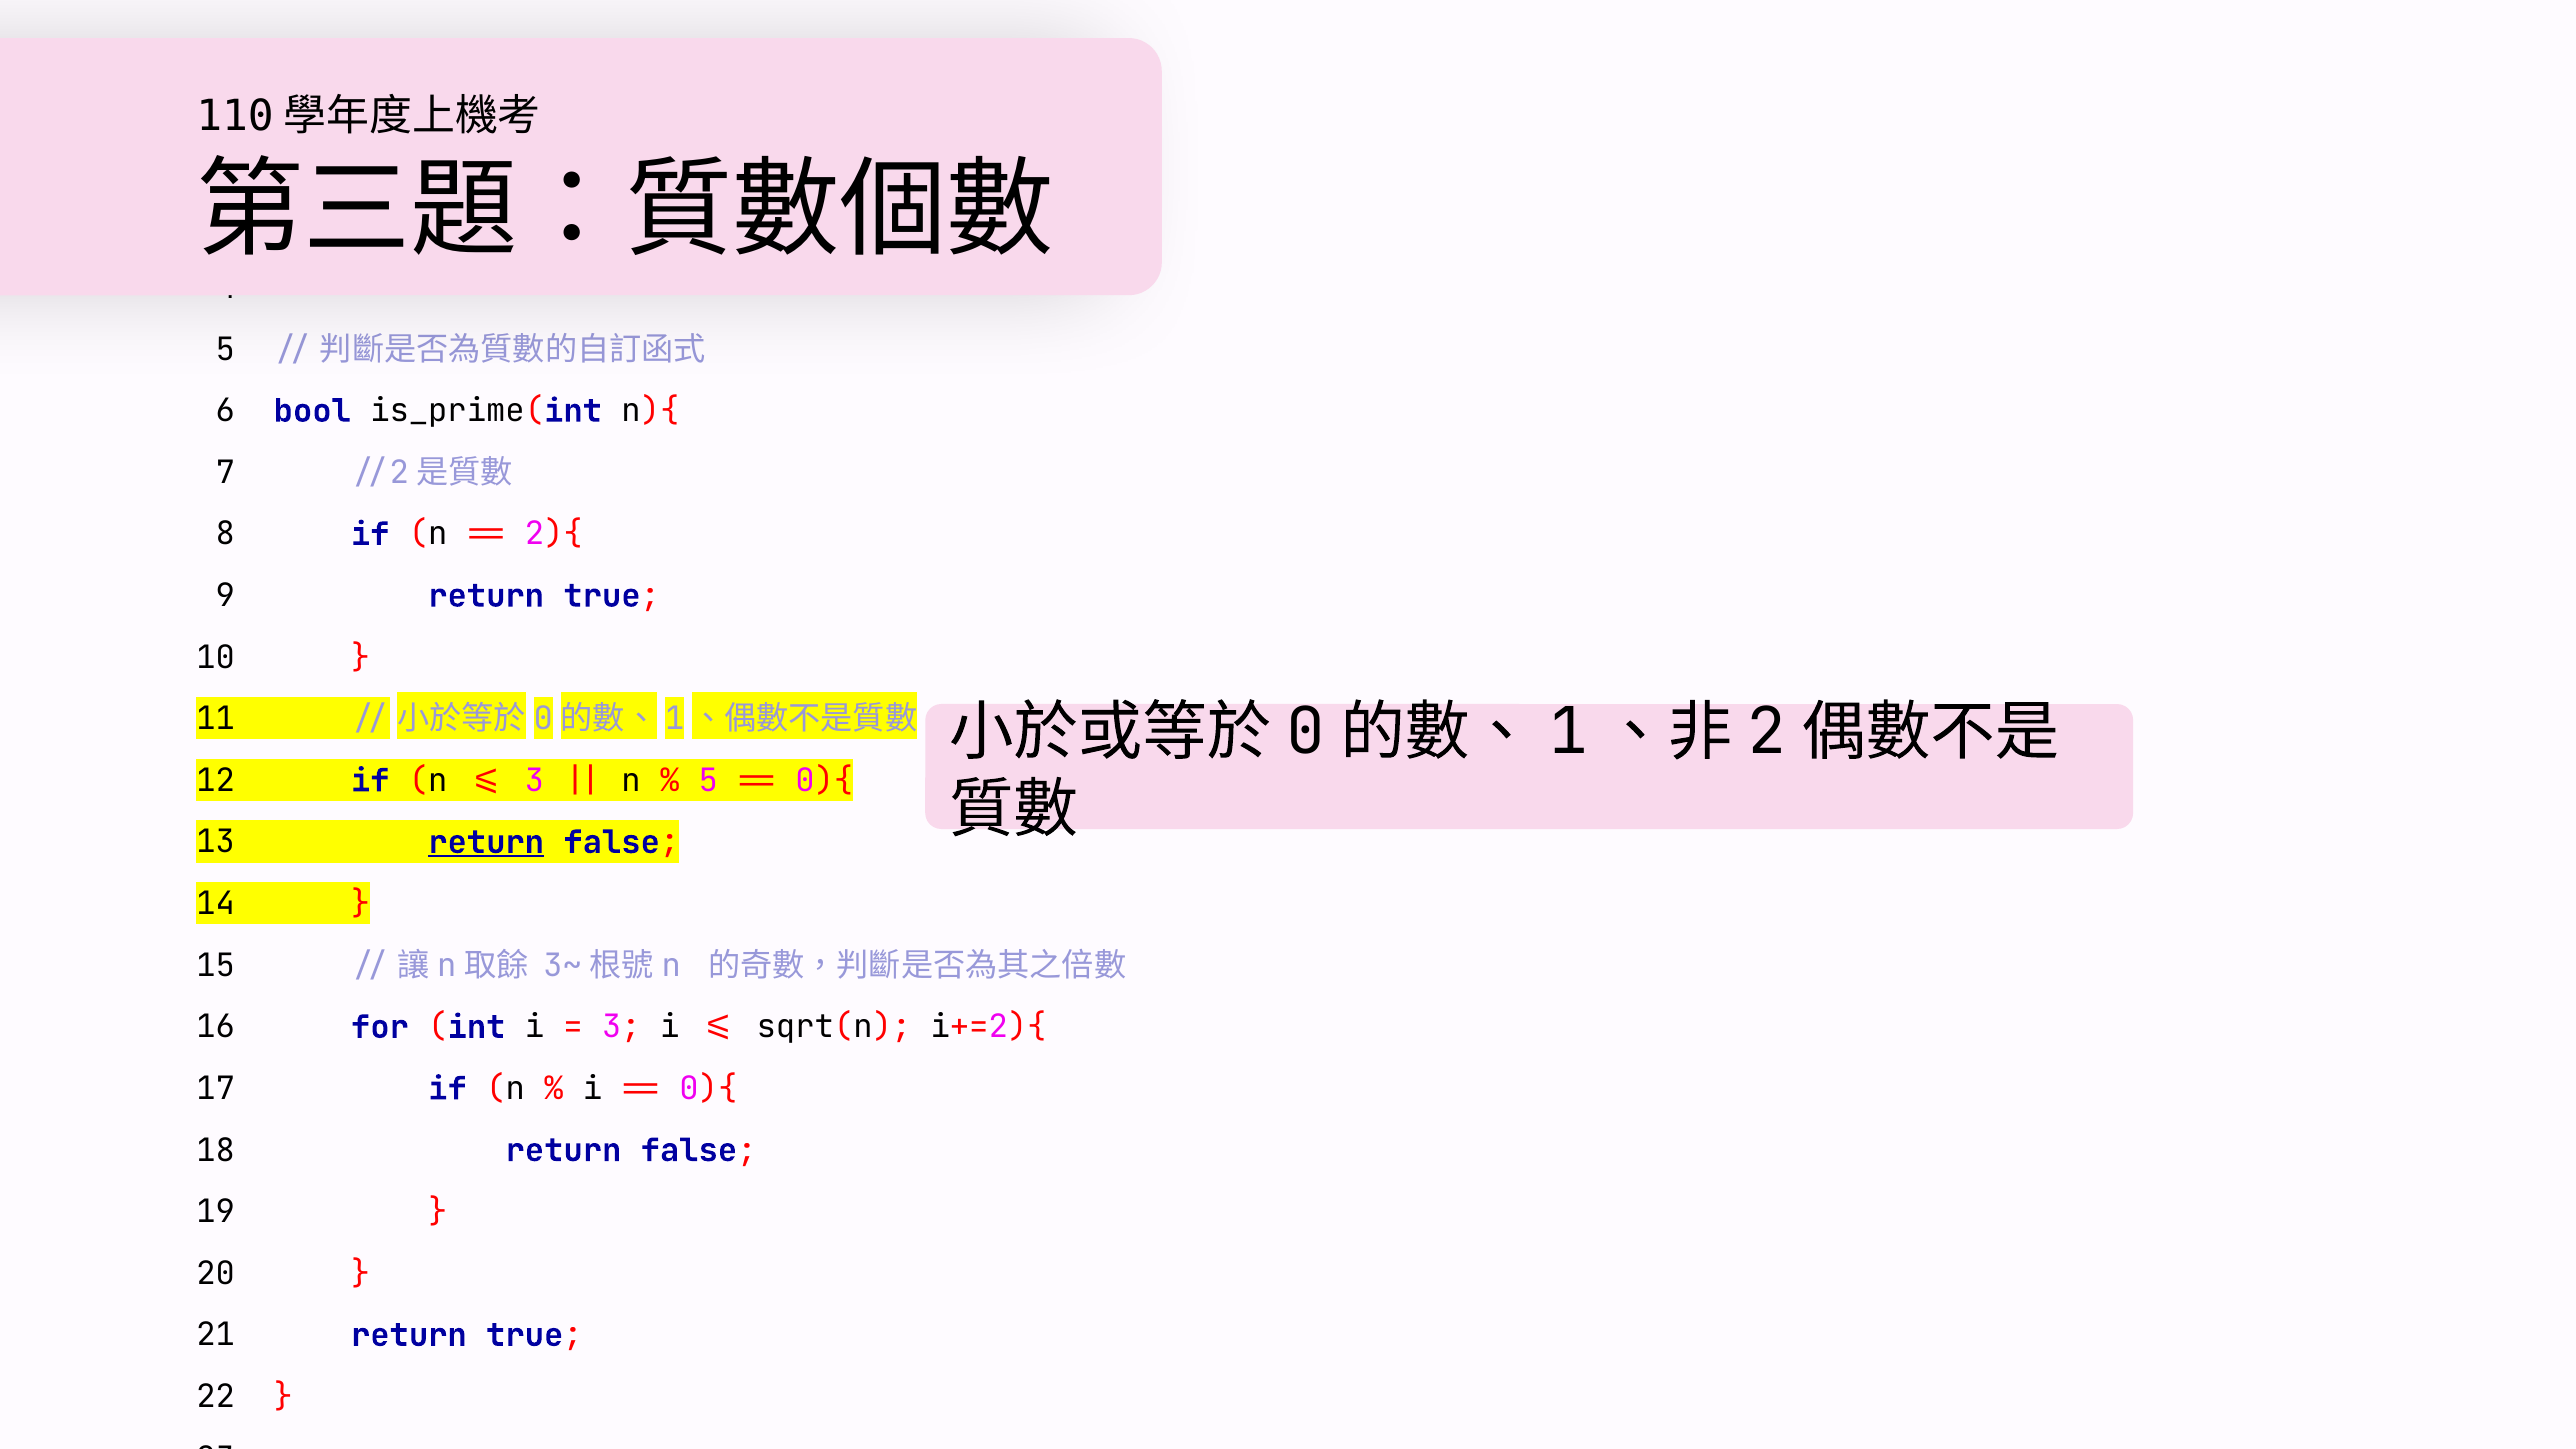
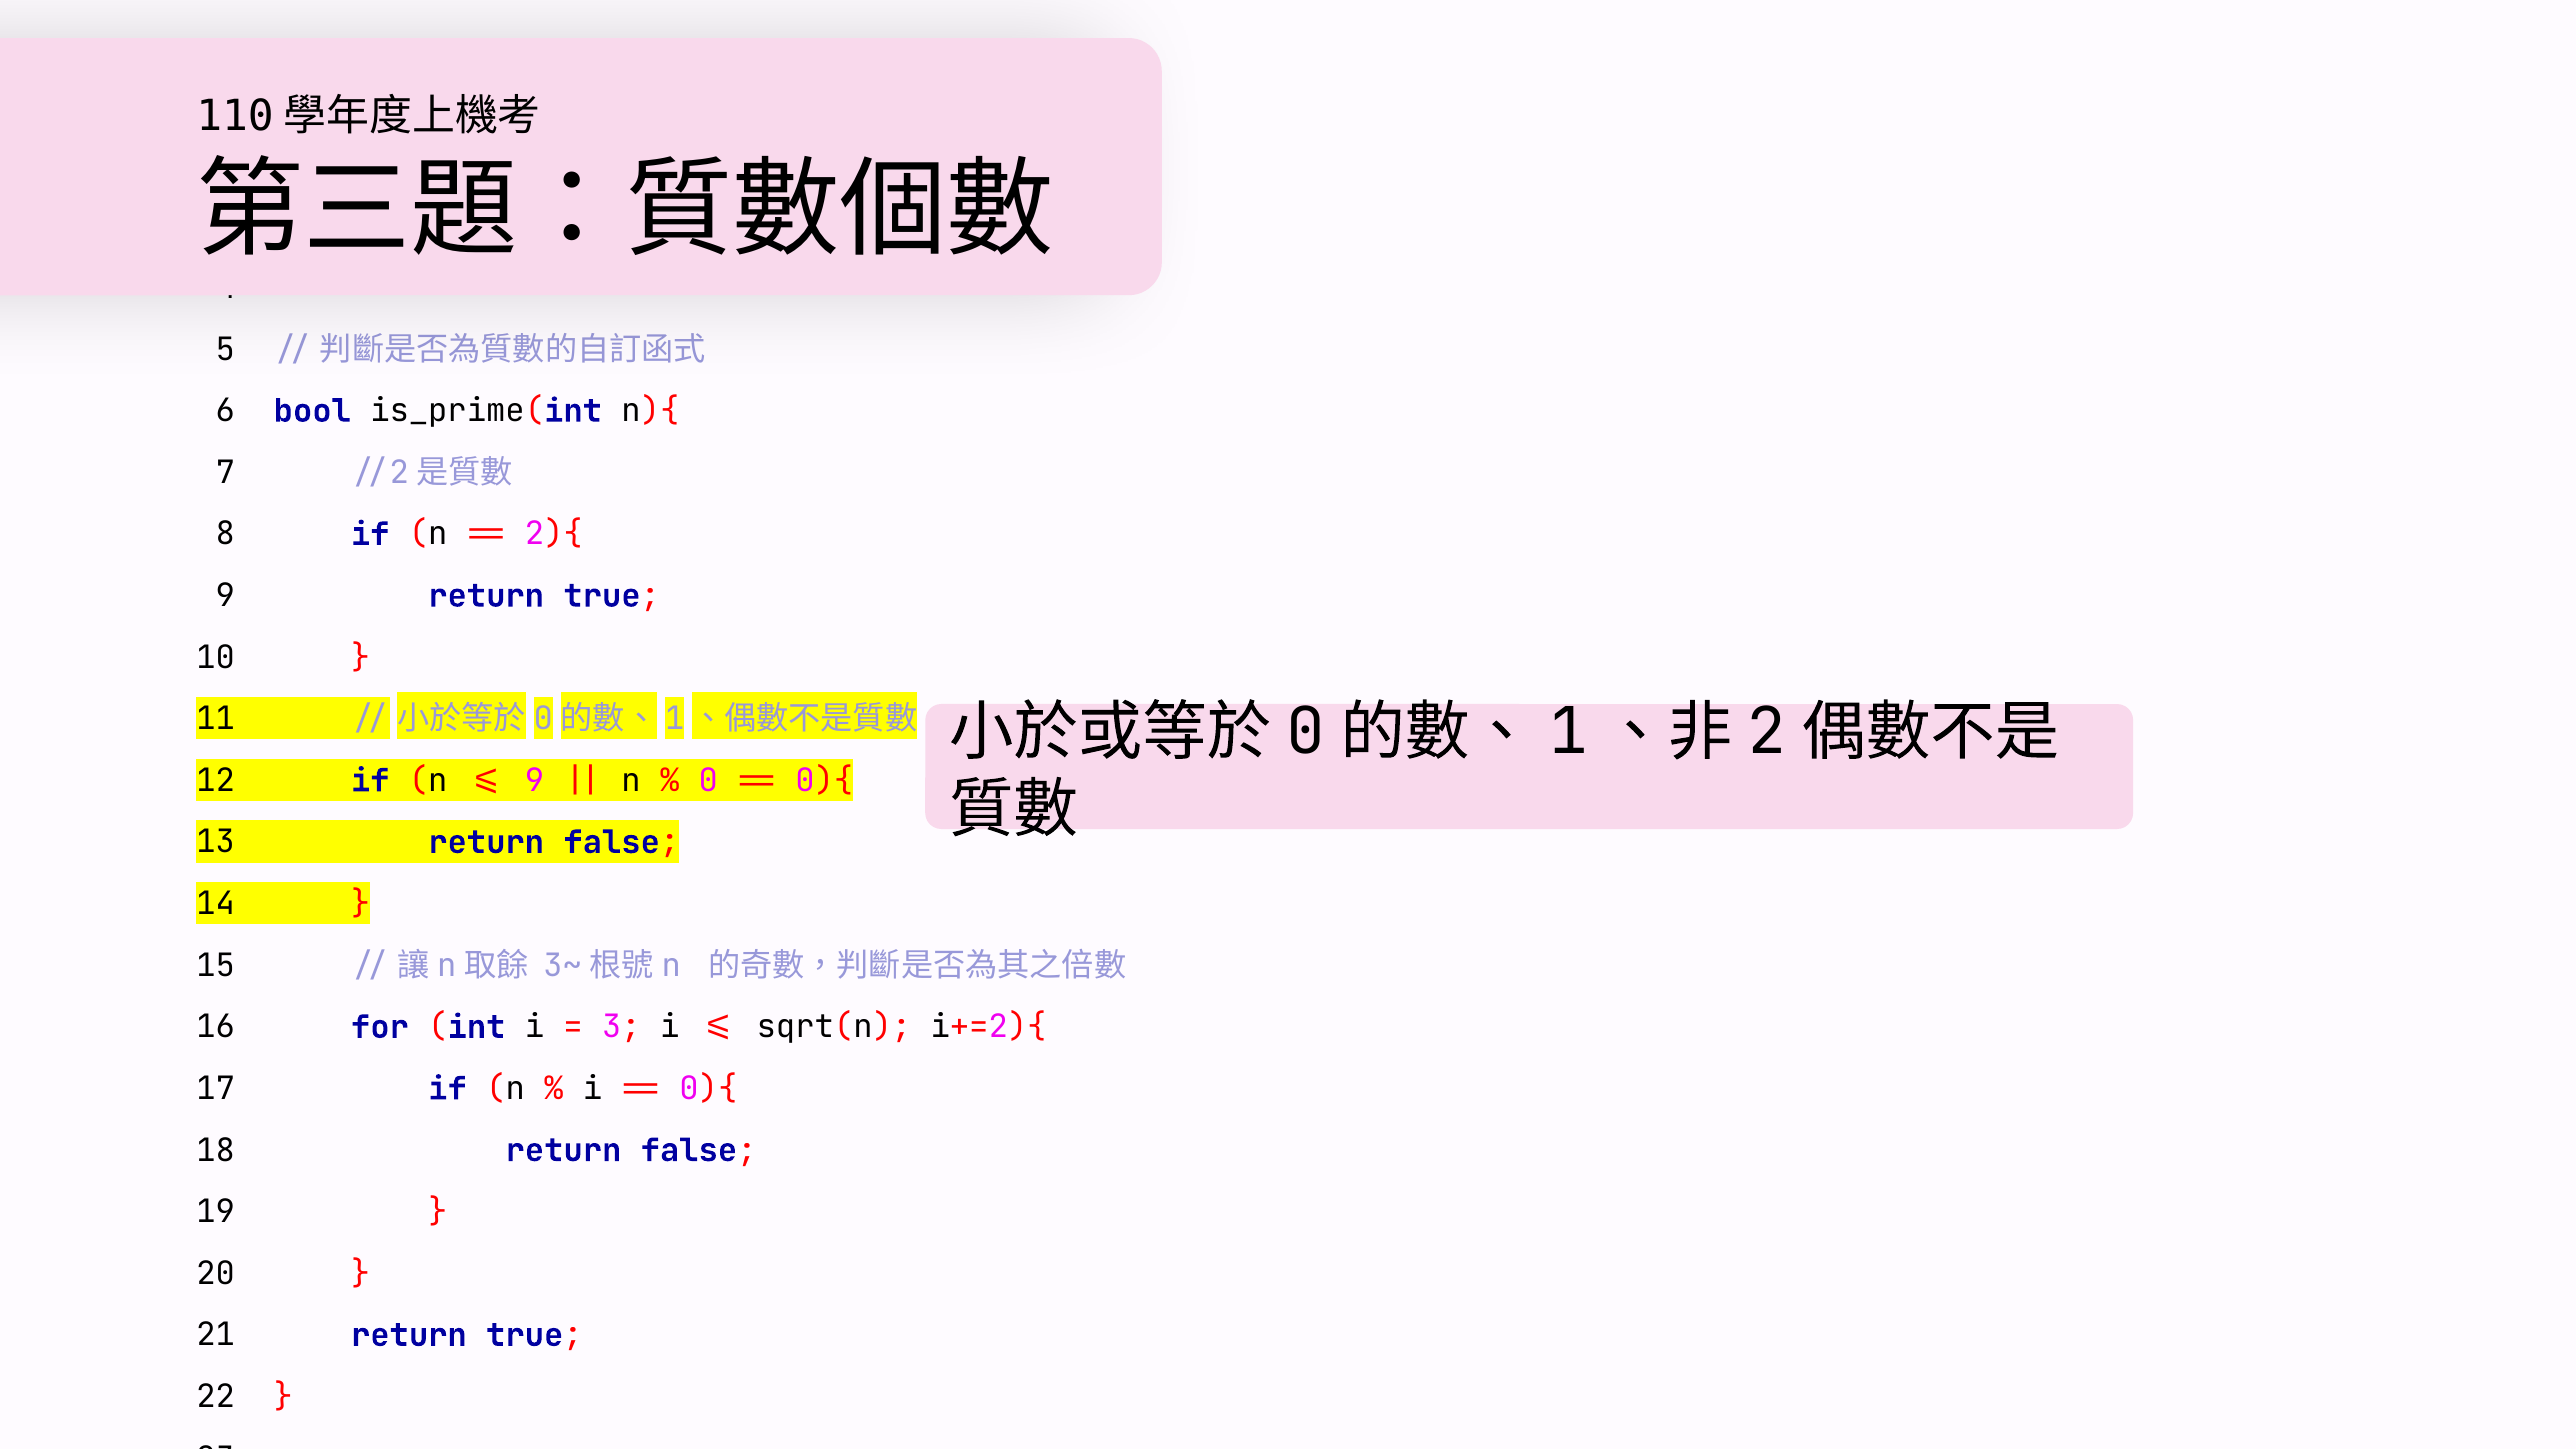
3: 3 -> 9 (534, 781)
5: 5 -> 0 (708, 781)
return underline: present -> none (486, 842)
